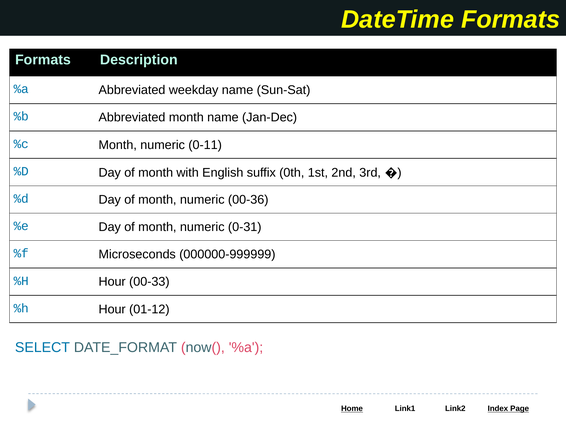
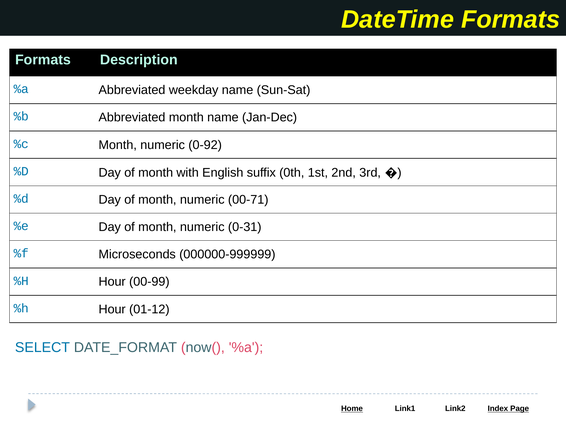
0-11: 0-11 -> 0-92 (205, 145)
00-36: 00-36 -> 00-71 (248, 199)
00-33: 00-33 -> 00-99 (149, 282)
